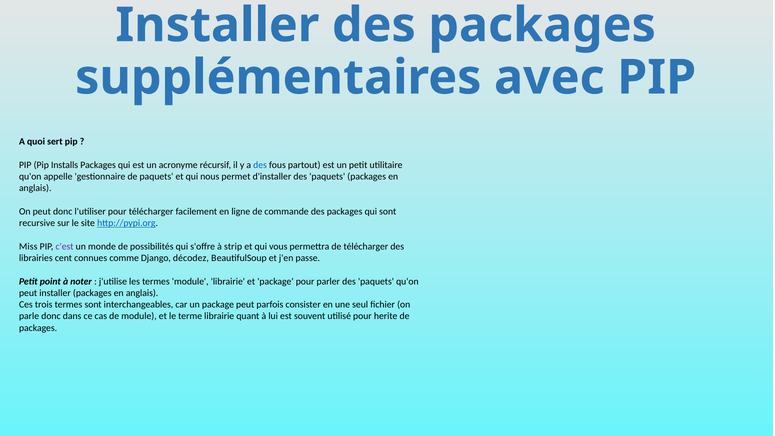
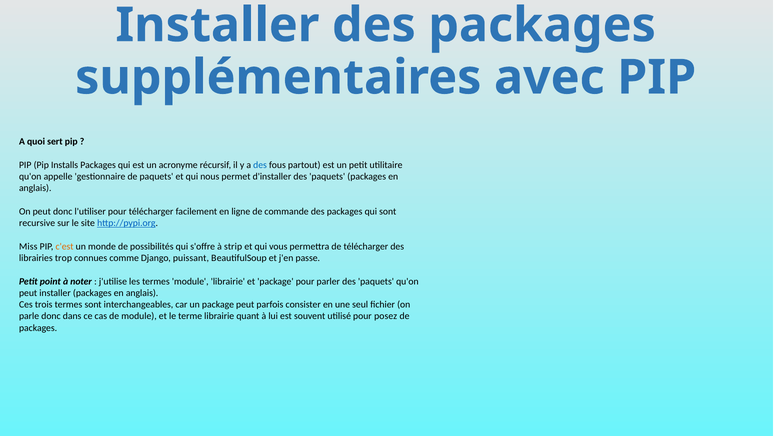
c'est colour: purple -> orange (65, 246)
cent: cent -> trop (63, 258)
décodez: décodez -> puissant (191, 258)
herite: herite -> posez (386, 316)
